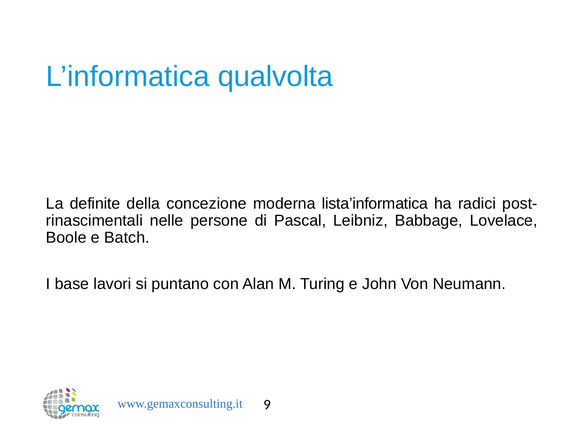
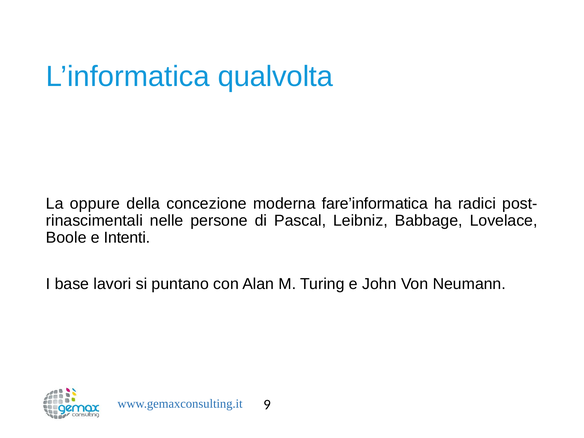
definite: definite -> oppure (95, 204)
lista’informatica: lista’informatica -> fare’informatica (375, 204)
Batch: Batch -> Intenti (127, 238)
